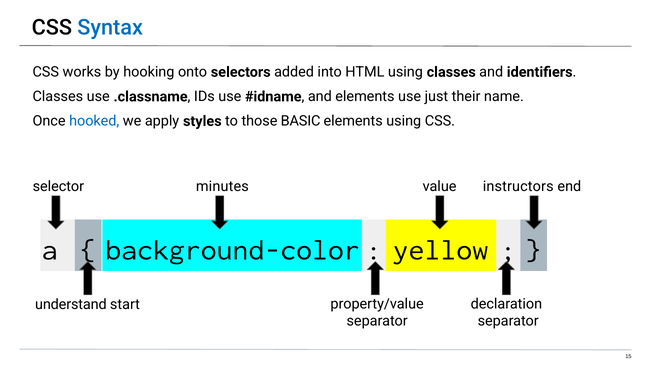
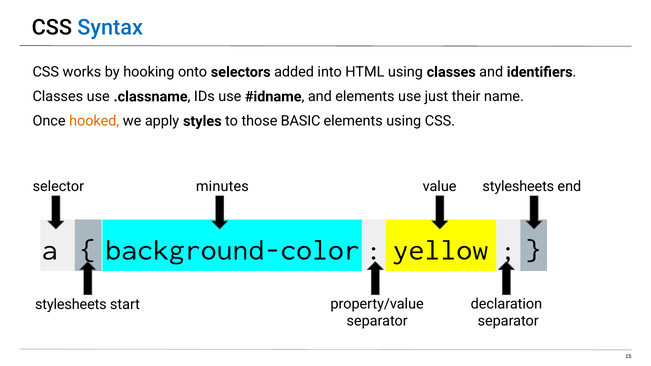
hooked colour: blue -> orange (94, 121)
instructors: instructors -> stylesheets (518, 187)
understand: understand -> stylesheets (71, 305)
